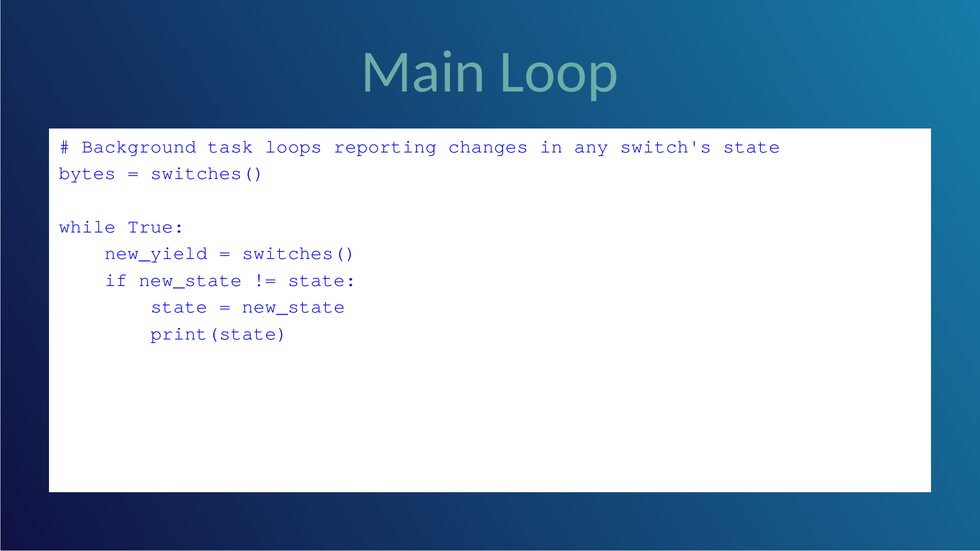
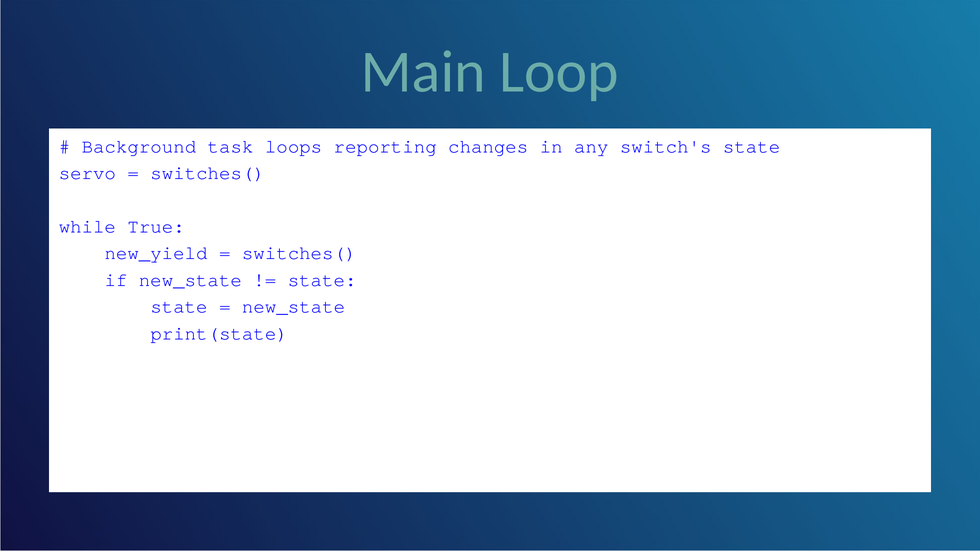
bytes: bytes -> servo (87, 173)
